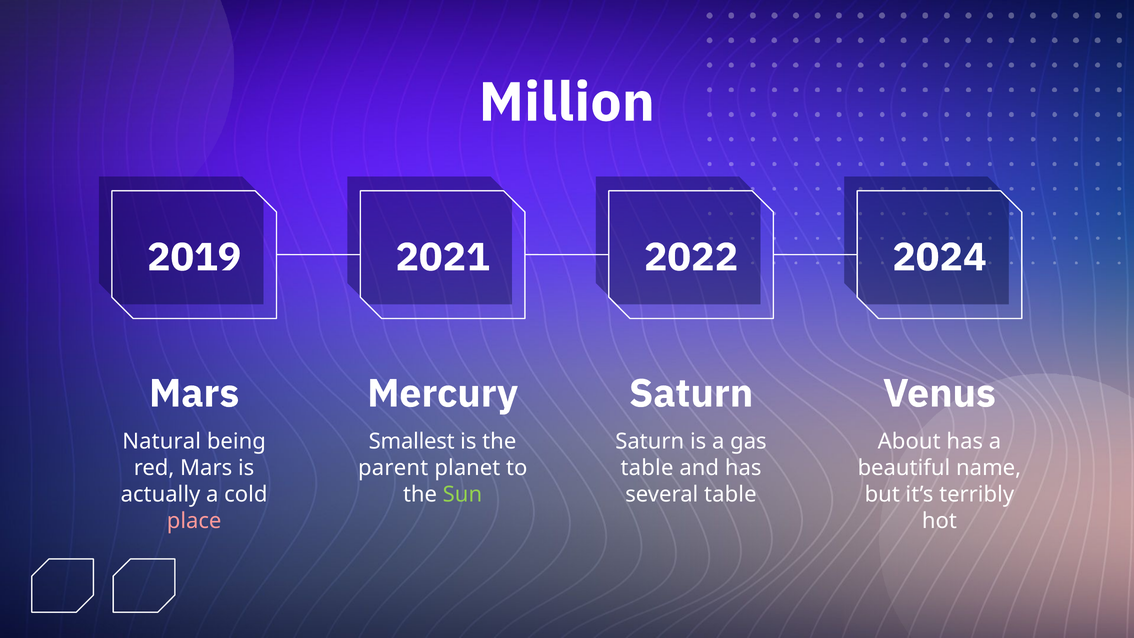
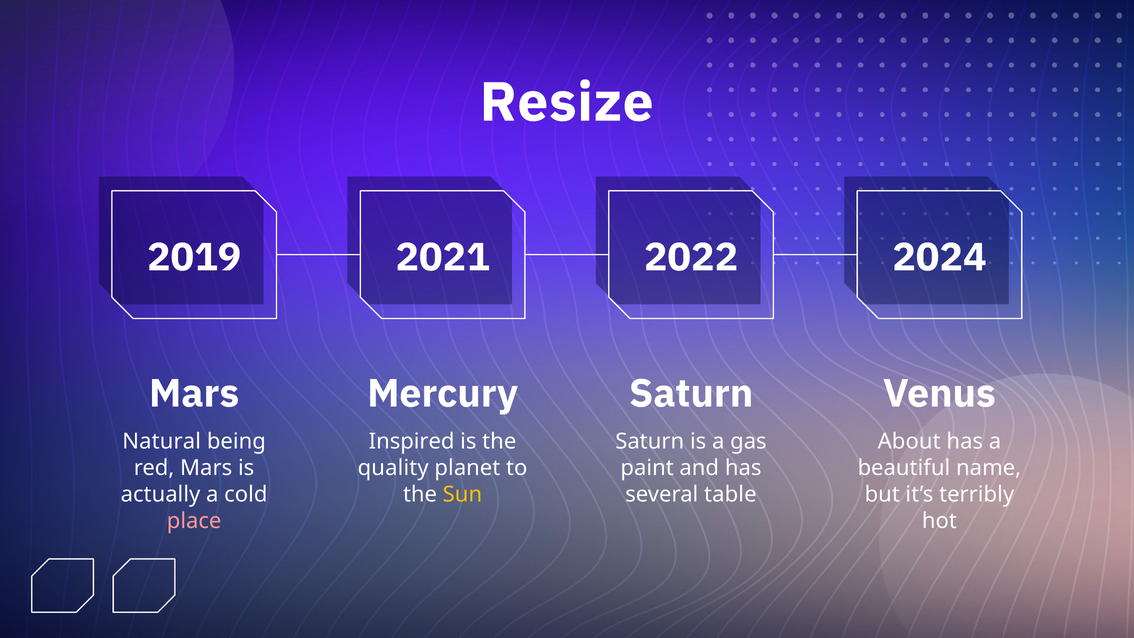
Million: Million -> Resize (567, 102)
Smallest: Smallest -> Inspired (412, 442)
parent: parent -> quality (393, 468)
table: table -> paint (647, 468)
Sun colour: light green -> yellow (462, 494)
